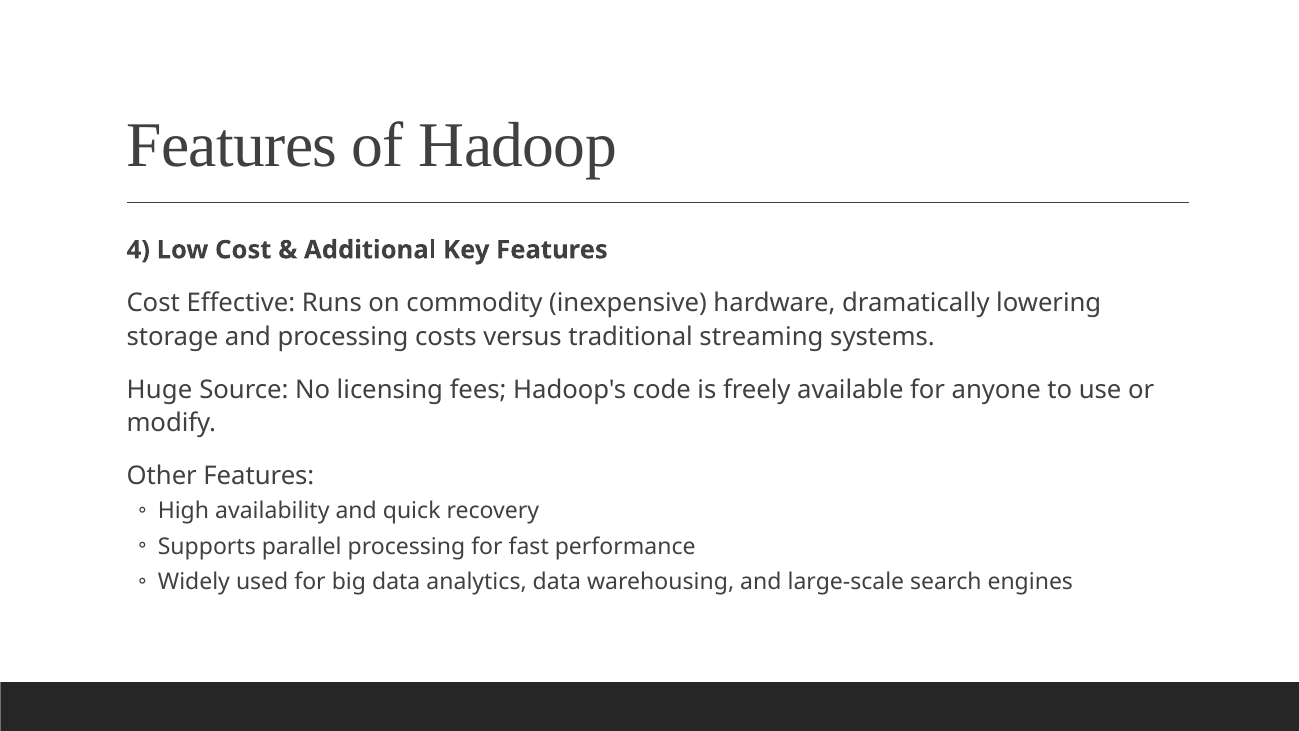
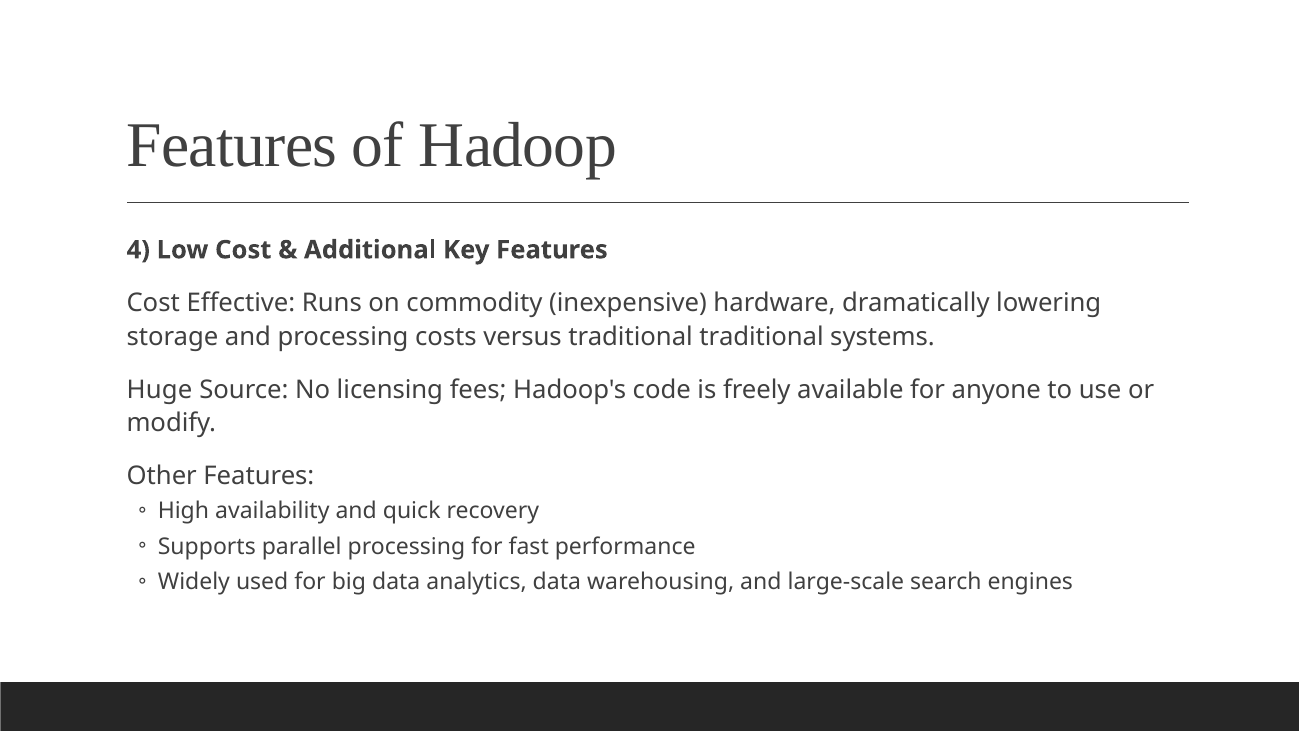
traditional streaming: streaming -> traditional (762, 337)
